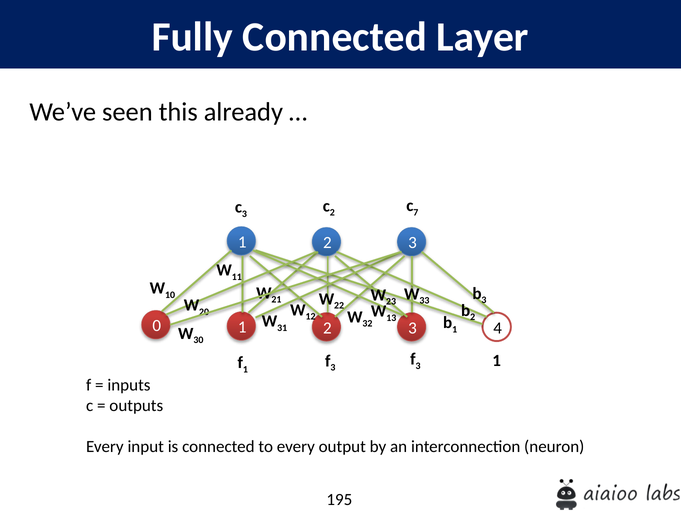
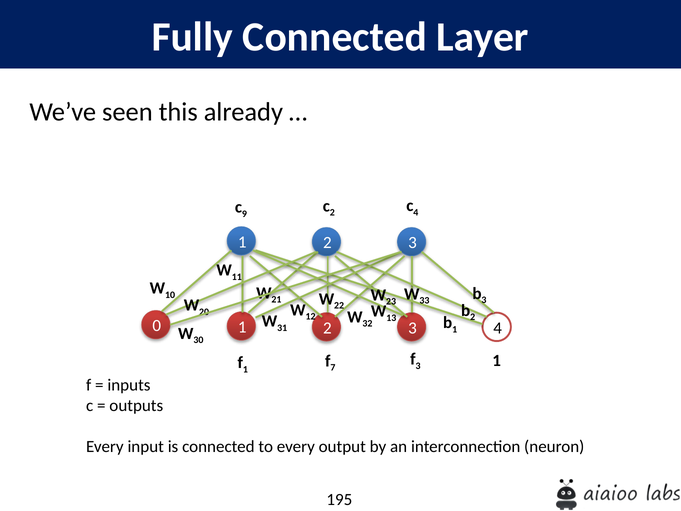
c 3: 3 -> 9 (244, 214)
c 7: 7 -> 4 (416, 212)
1 f 3: 3 -> 7 (333, 367)
